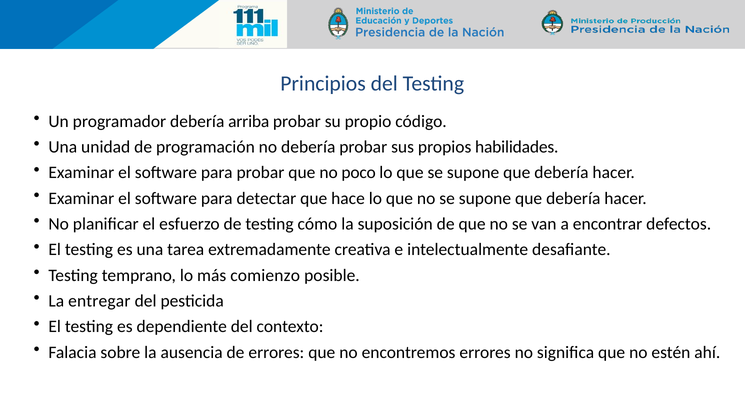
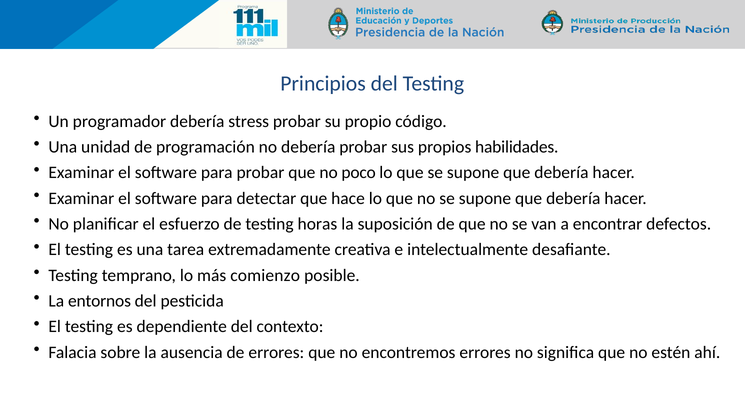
arriba: arriba -> stress (249, 121)
cómo: cómo -> horas (317, 224)
entregar: entregar -> entornos (99, 301)
